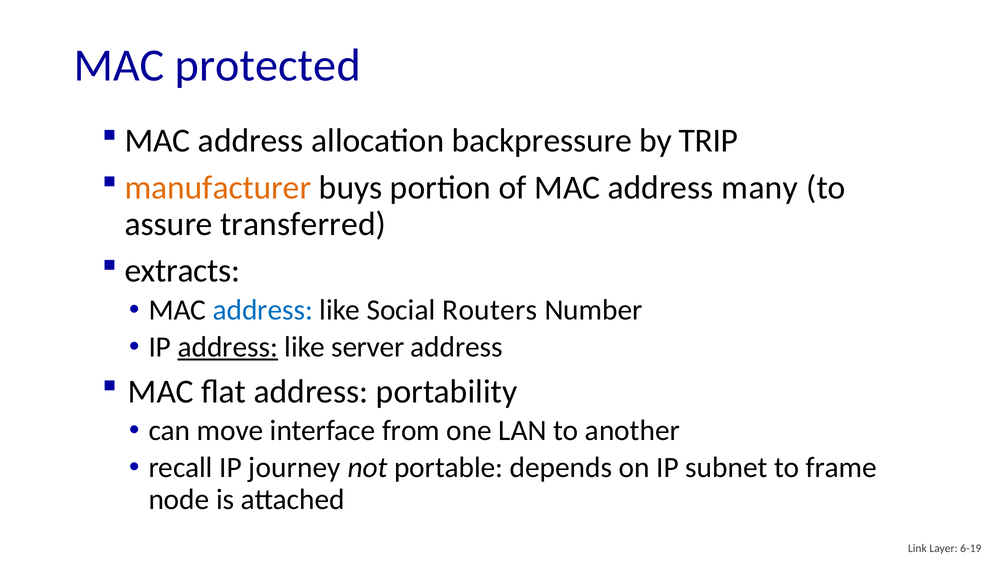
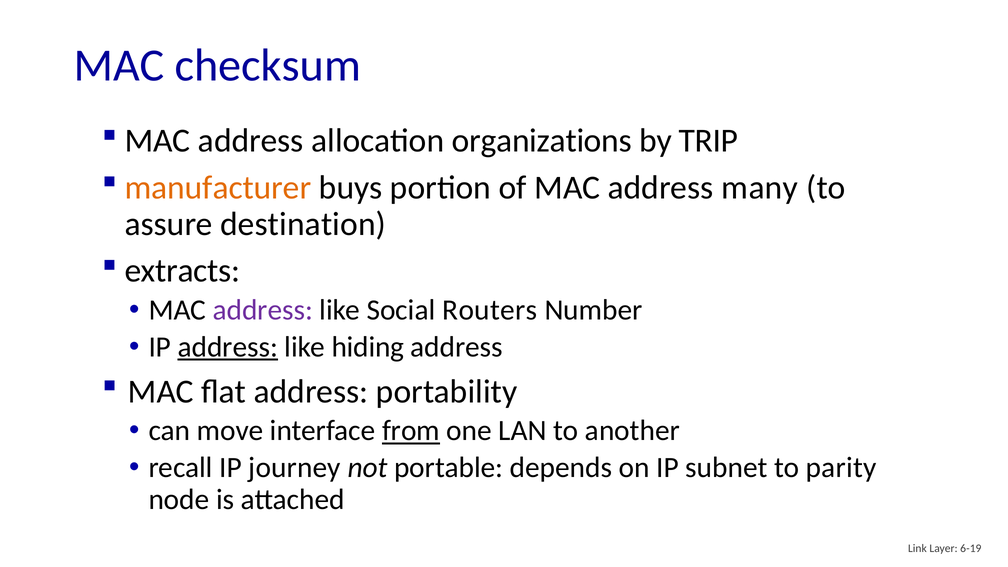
protected: protected -> checksum (268, 66)
backpressure: backpressure -> organizations (542, 141)
transferred: transferred -> destination (303, 224)
address colour: blue -> purple (263, 310)
server: server -> hiding (368, 347)
from underline: none -> present (411, 431)
frame: frame -> parity (841, 468)
